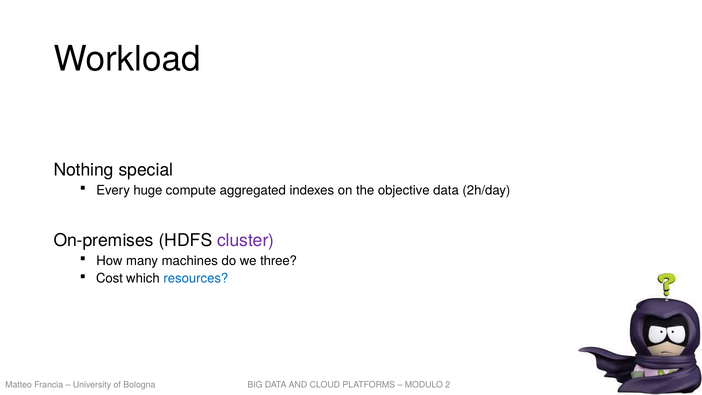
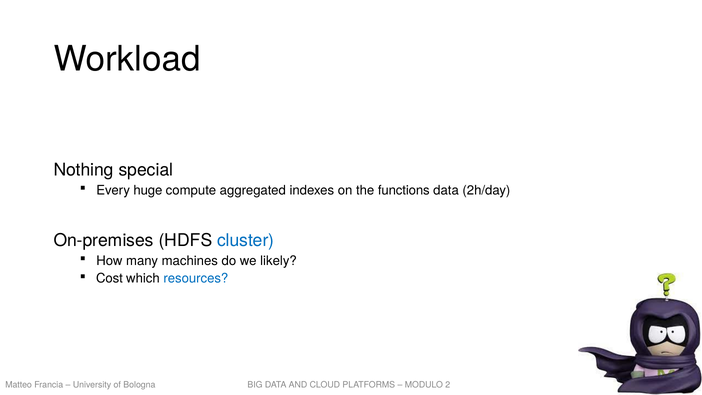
objective: objective -> functions (404, 190)
cluster colour: purple -> blue (246, 240)
three: three -> likely (278, 261)
